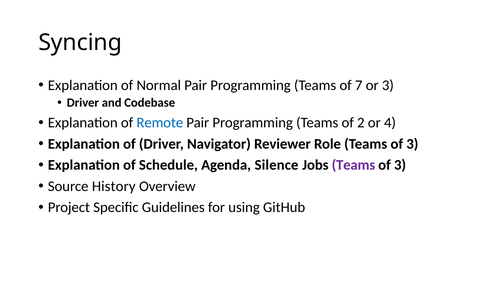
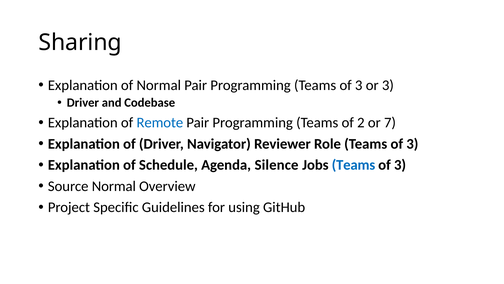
Syncing: Syncing -> Sharing (80, 42)
Programming Teams of 7: 7 -> 3 (359, 85)
4: 4 -> 7 (390, 123)
Teams colour: purple -> blue (353, 165)
Source History: History -> Normal (114, 186)
